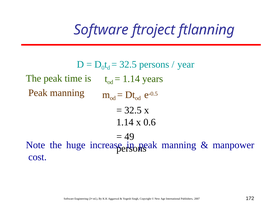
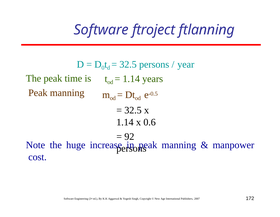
49: 49 -> 92 (129, 136)
